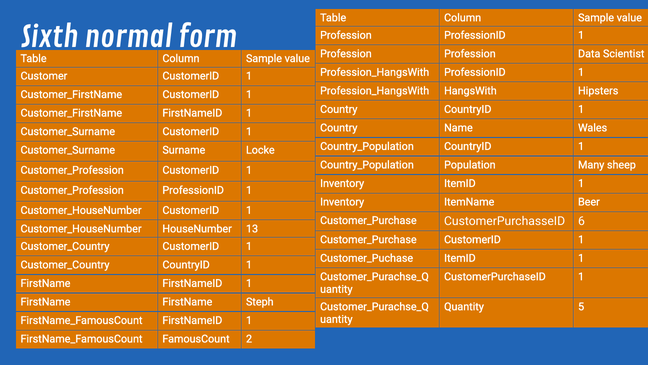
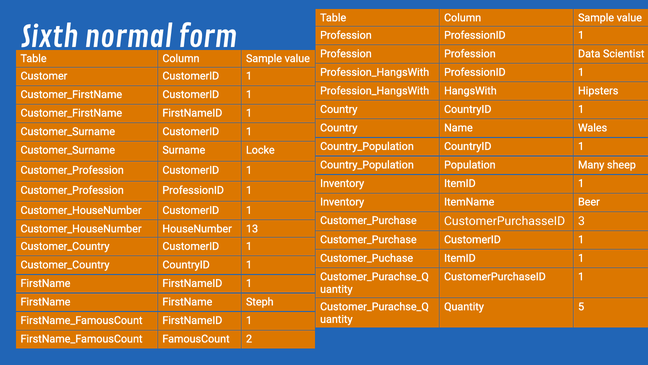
6: 6 -> 3 (581, 221)
